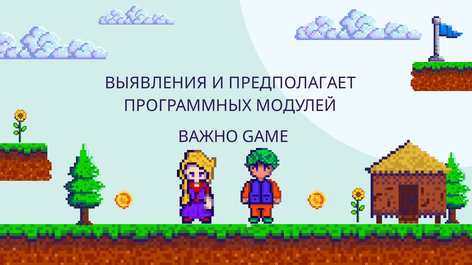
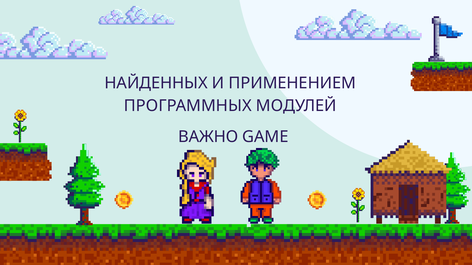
ВЫЯВЛЕНИЯ: ВЫЯВЛЕНИЯ -> НАЙДЕННЫХ (156, 83)
ПРЕДПОЛАГАЕТ: ПРЕДПОЛАГАЕТ -> ПРИМЕНЕНИЕМ (292, 83)
